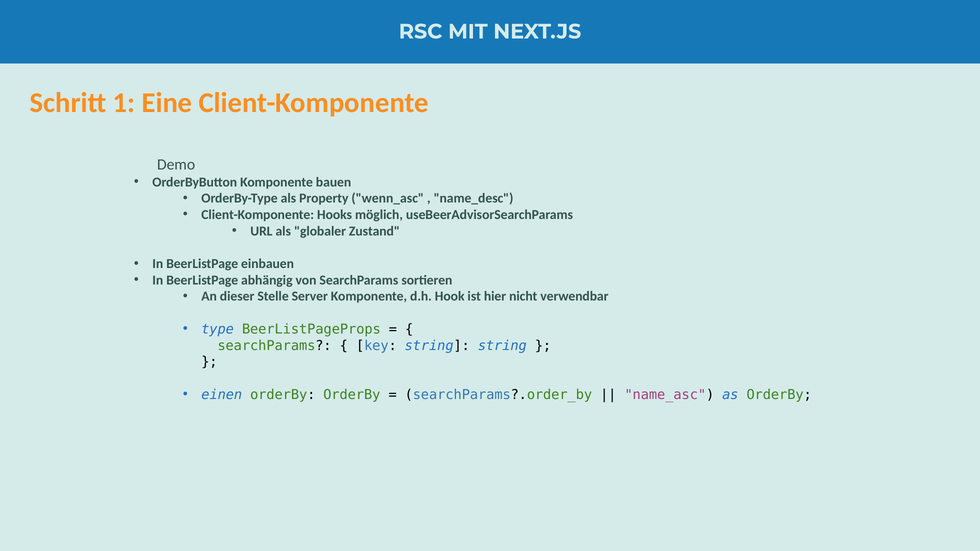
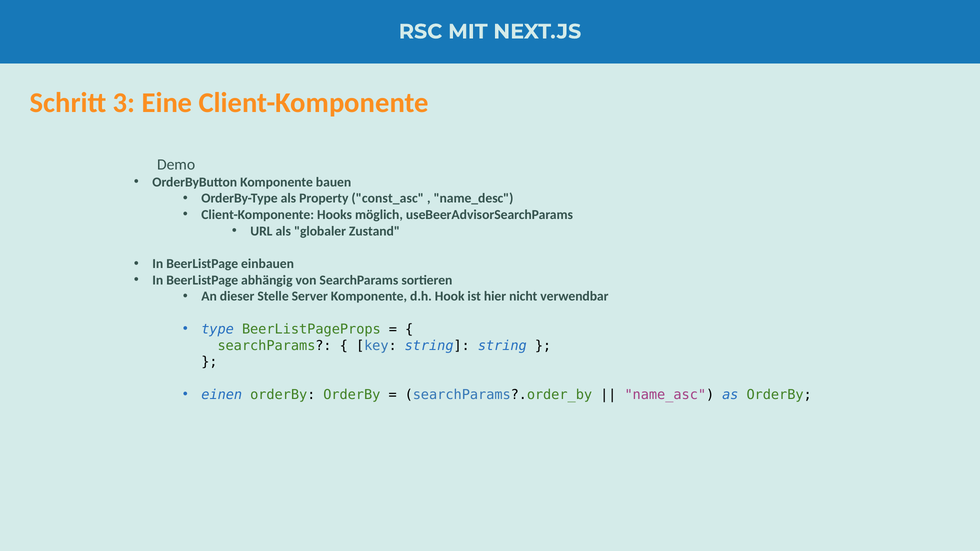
1: 1 -> 3 (124, 103)
wenn_asc: wenn_asc -> const_asc (388, 198)
